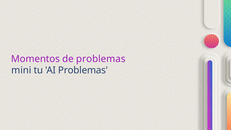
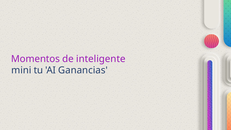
de problemas: problemas -> inteligente (101, 59)
AI Problemas: Problemas -> Ganancias (83, 70)
